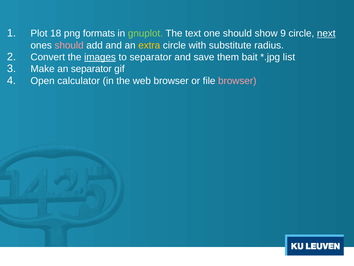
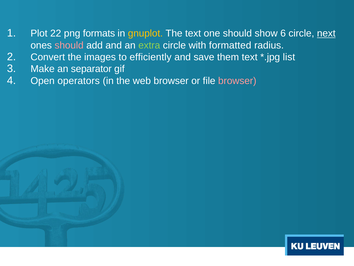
18: 18 -> 22 (56, 33)
gnuplot colour: light green -> yellow (145, 33)
9: 9 -> 6 (283, 33)
extra colour: yellow -> light green (149, 45)
substitute: substitute -> formatted (230, 45)
images underline: present -> none (100, 57)
to separator: separator -> efficiently (151, 57)
them bait: bait -> text (250, 57)
calculator: calculator -> operators (79, 81)
